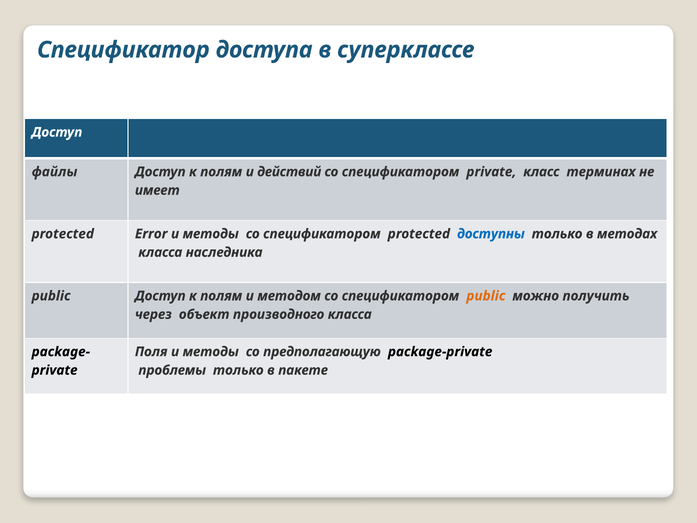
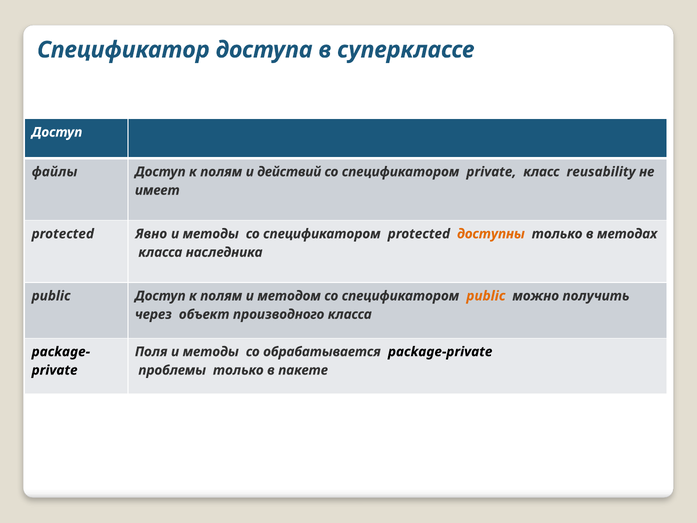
терминах: терминах -> reusability (601, 172)
Error: Error -> Явно (151, 234)
доступны colour: blue -> orange (491, 234)
предполагающую: предполагающую -> обрабатывается (322, 352)
